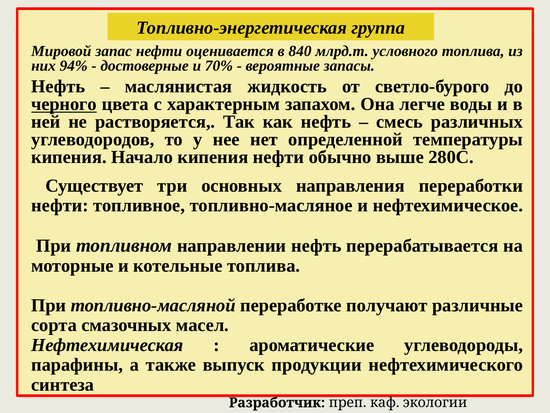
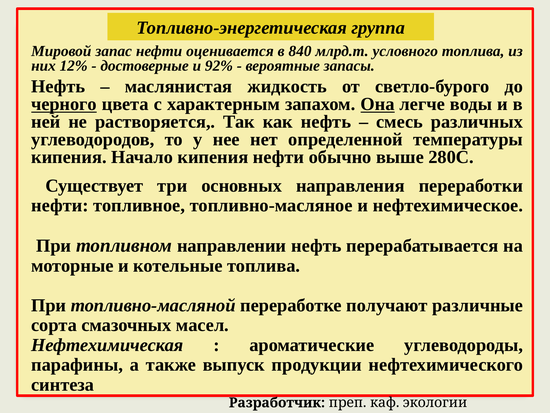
94%: 94% -> 12% (74, 66)
70%: 70% -> 92% (219, 66)
Она underline: none -> present (378, 104)
